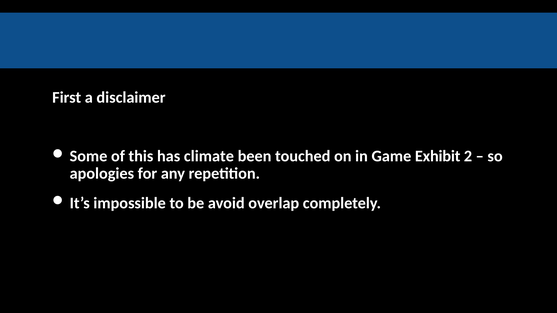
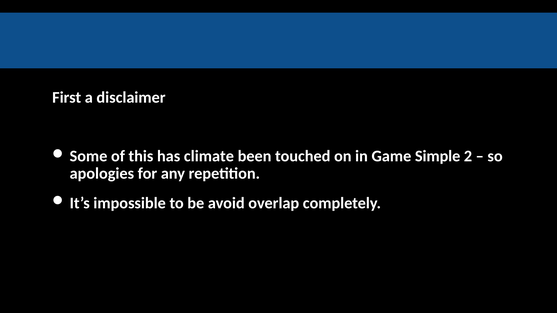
Exhibit: Exhibit -> Simple (438, 156)
